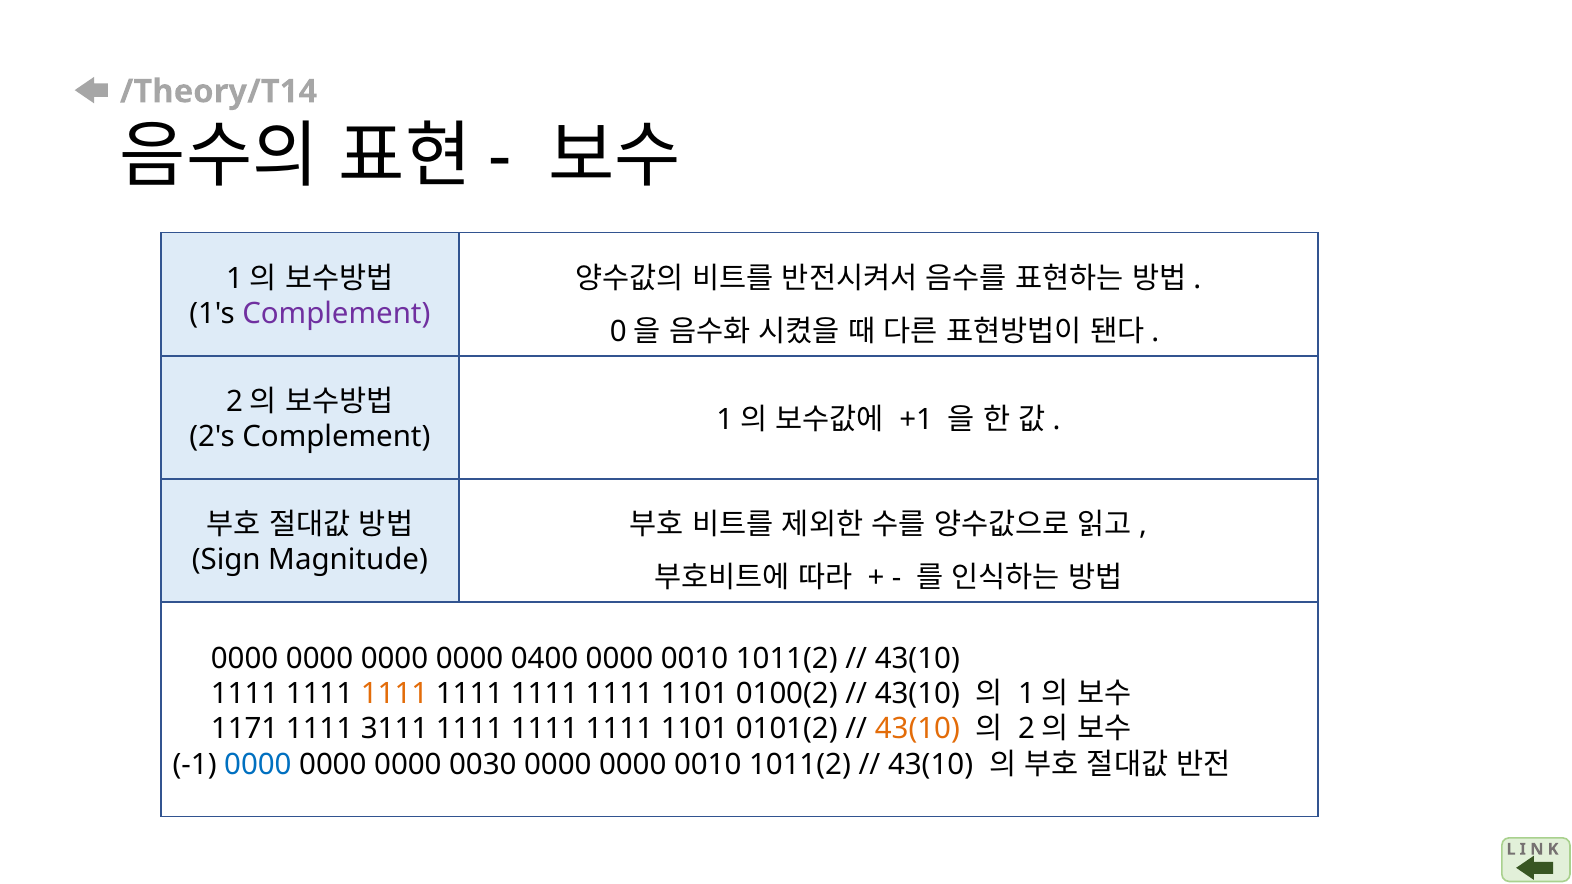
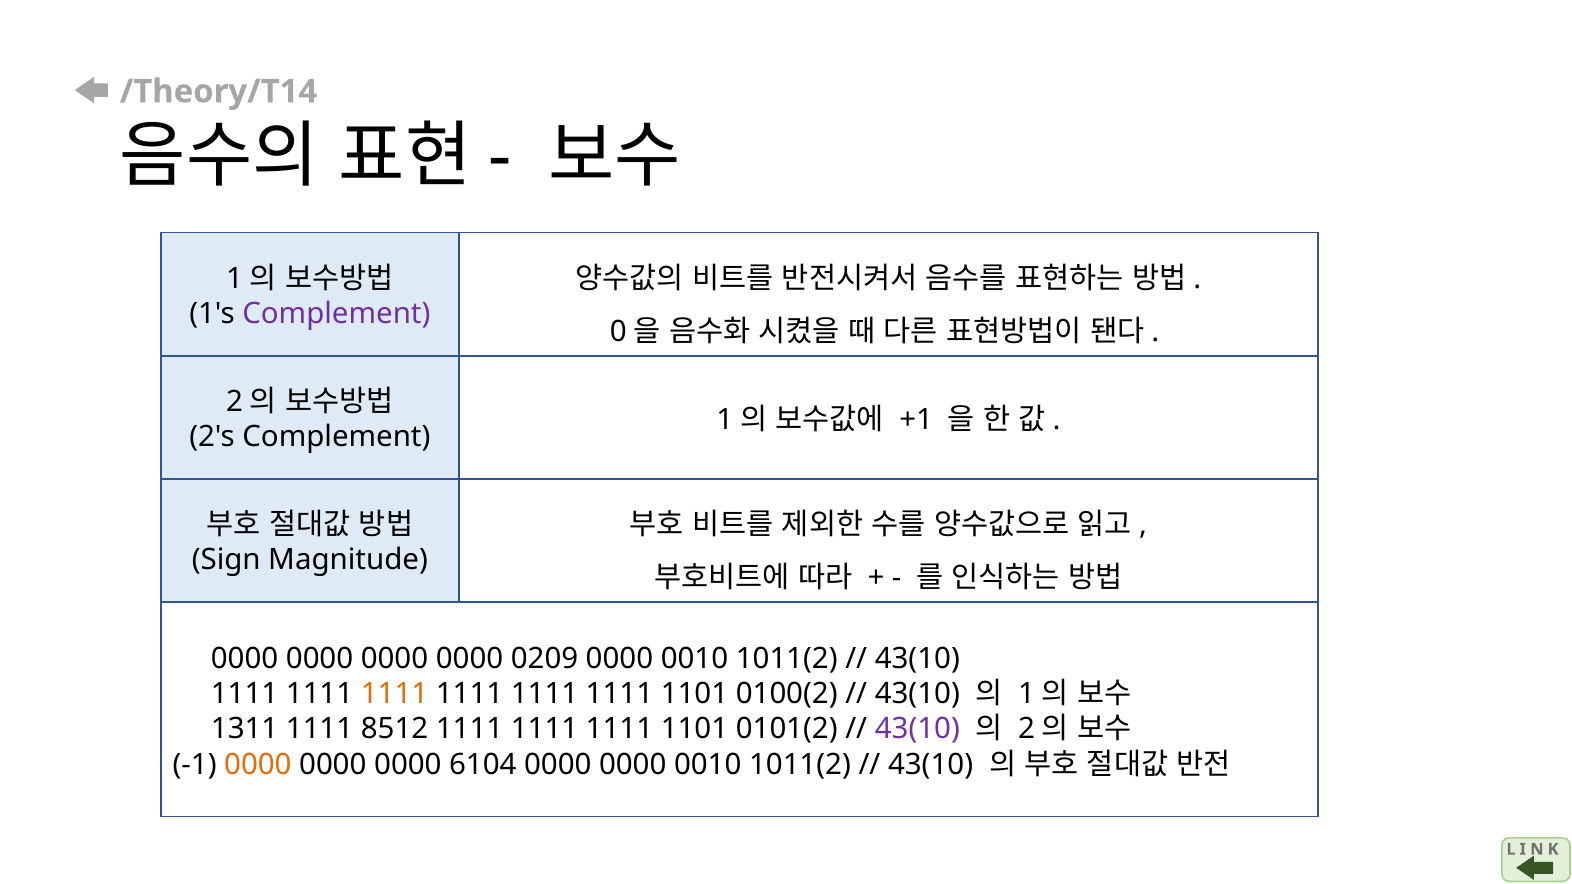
0400: 0400 -> 0209 (545, 658)
1171: 1171 -> 1311 (245, 729)
3111: 3111 -> 8512 (395, 729)
43(10 colour: orange -> purple (917, 729)
0000 colour: blue -> orange (258, 765)
0030: 0030 -> 6104 (483, 765)
